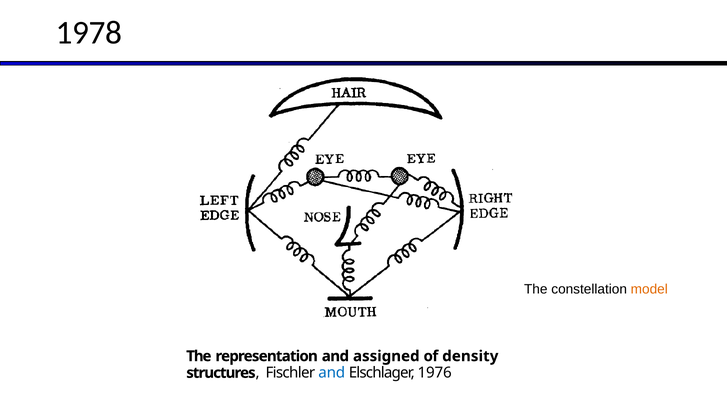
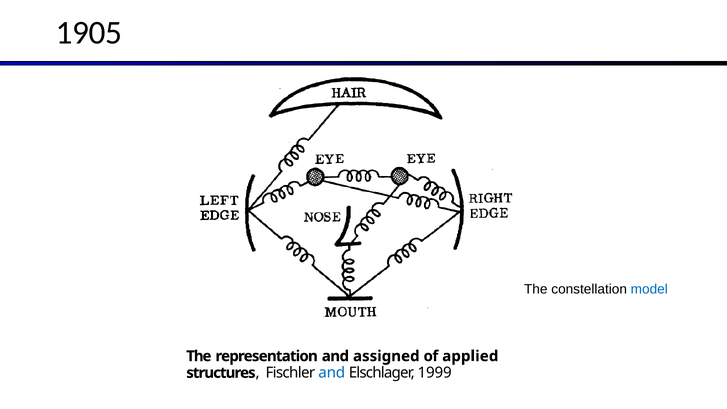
1978: 1978 -> 1905 (89, 33)
model colour: orange -> blue (649, 289)
density: density -> applied (470, 356)
1976: 1976 -> 1999 (435, 373)
